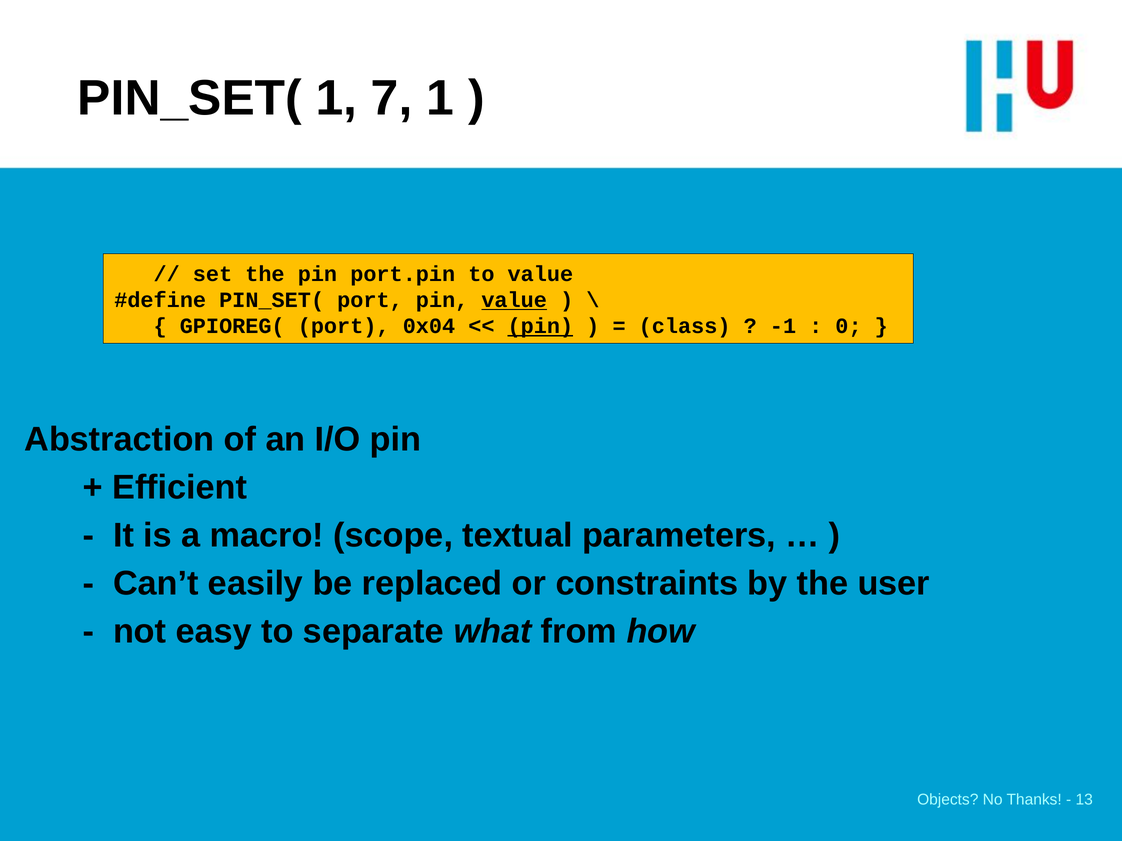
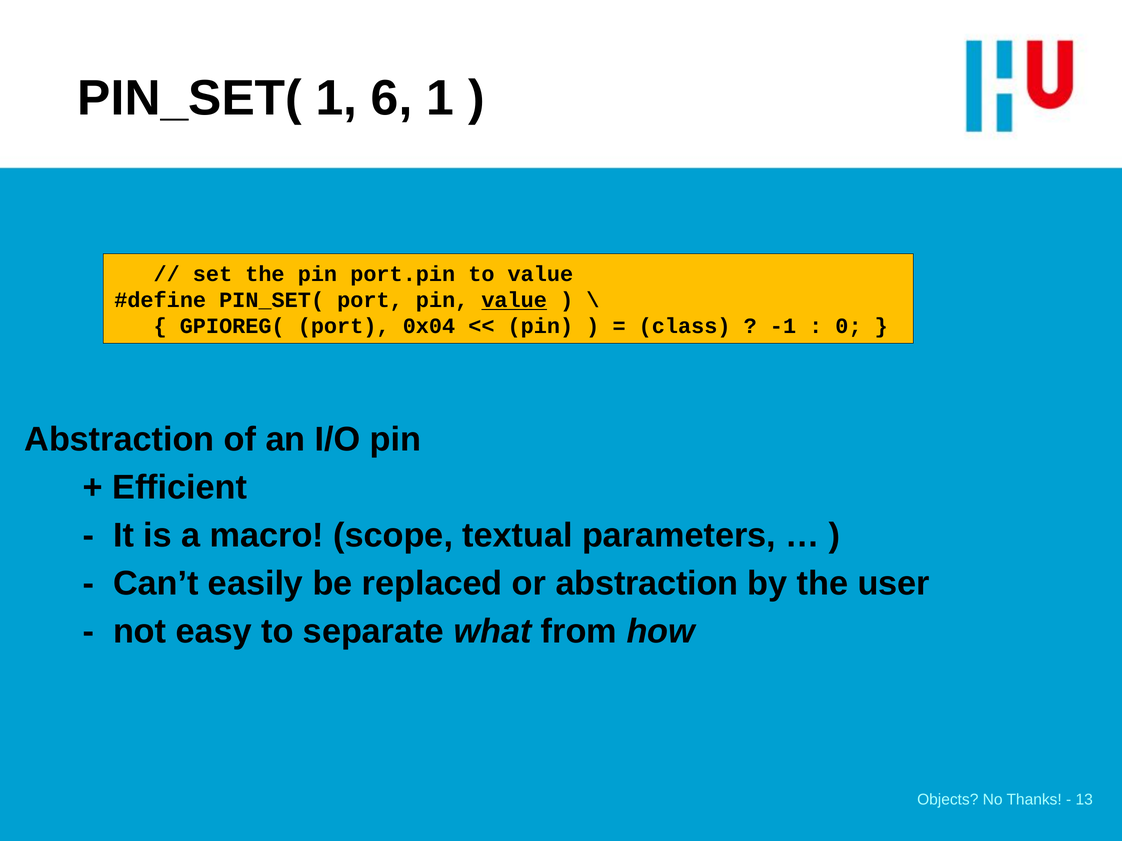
7: 7 -> 6 (392, 98)
pin underline: present -> none (540, 326)
or constraints: constraints -> abstraction (647, 584)
